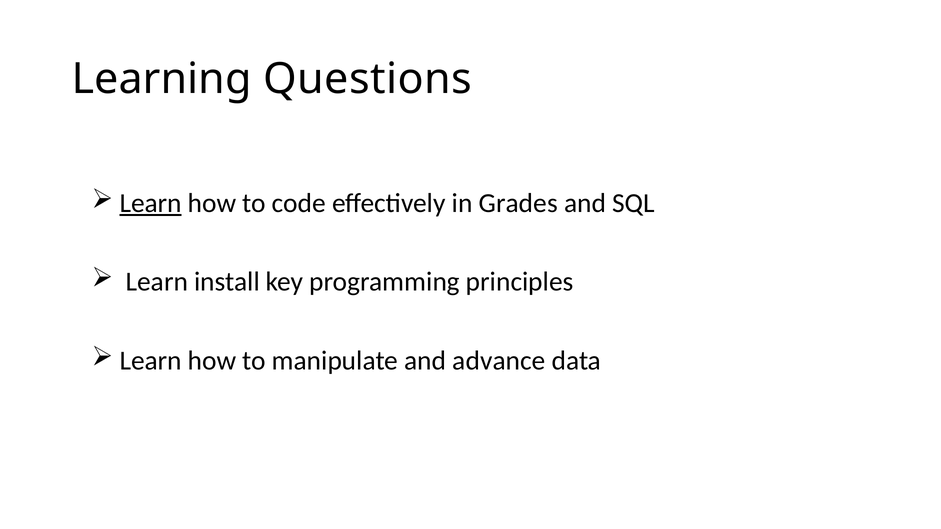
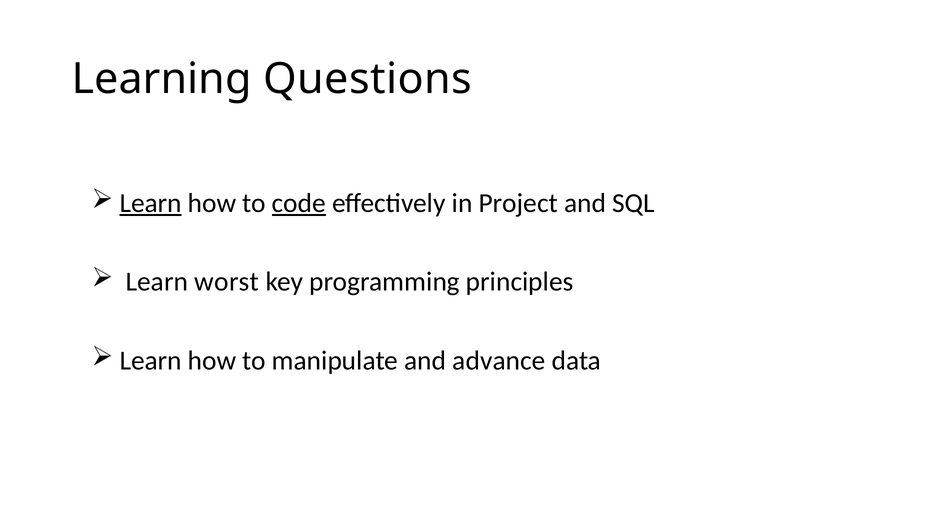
code underline: none -> present (299, 203)
Grades: Grades -> Project (518, 203)
install: install -> worst (227, 282)
